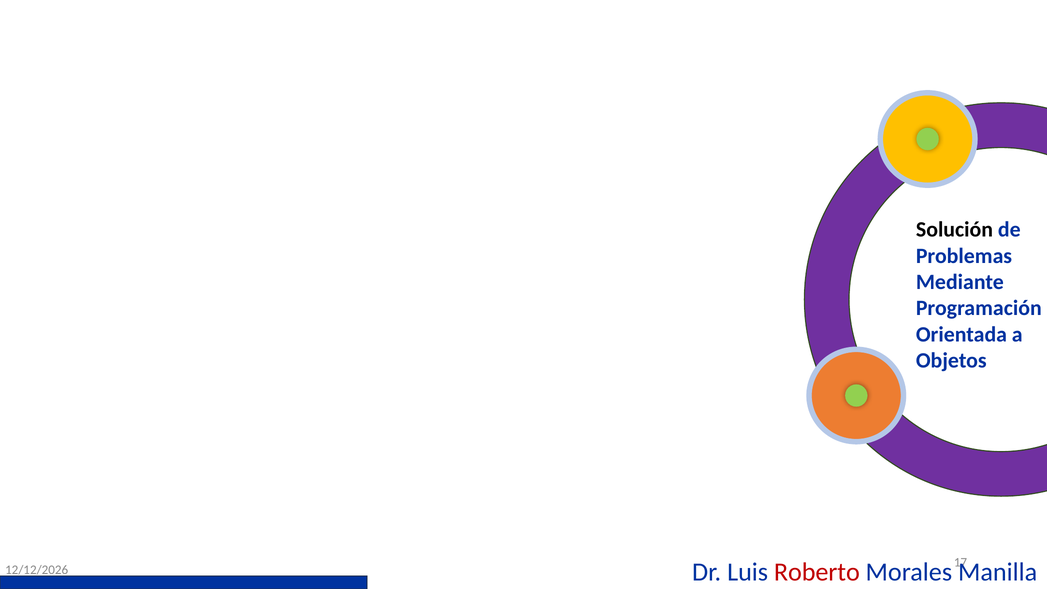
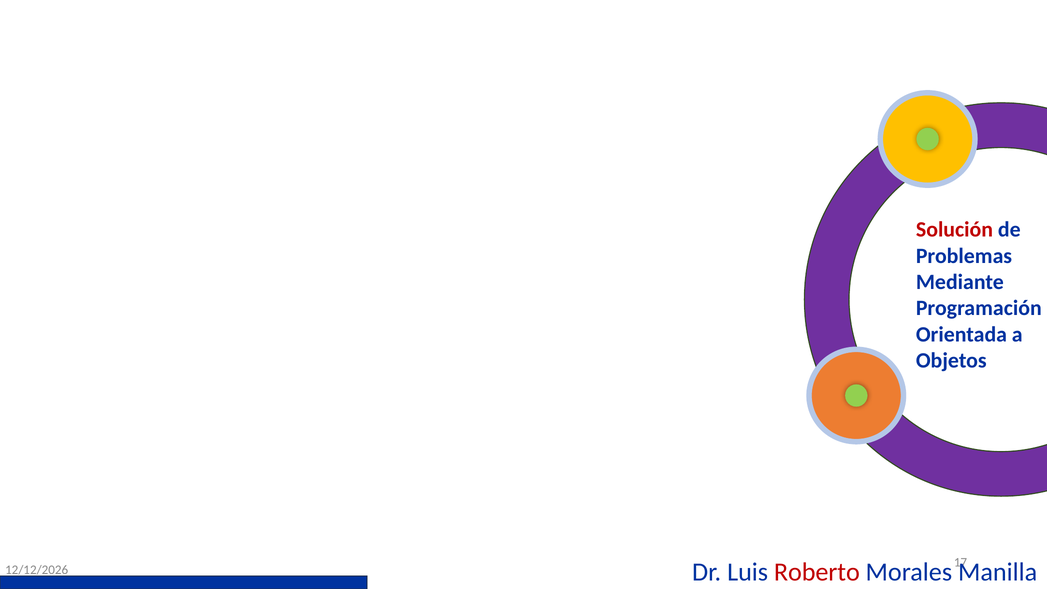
Solución colour: black -> red (954, 230)
